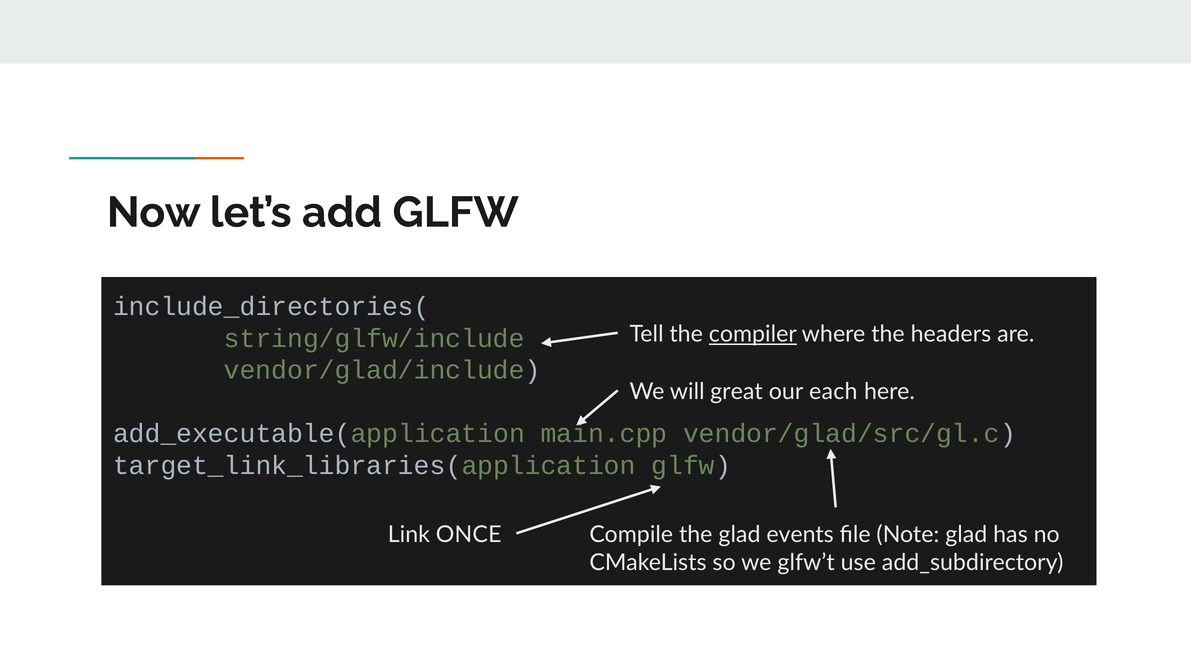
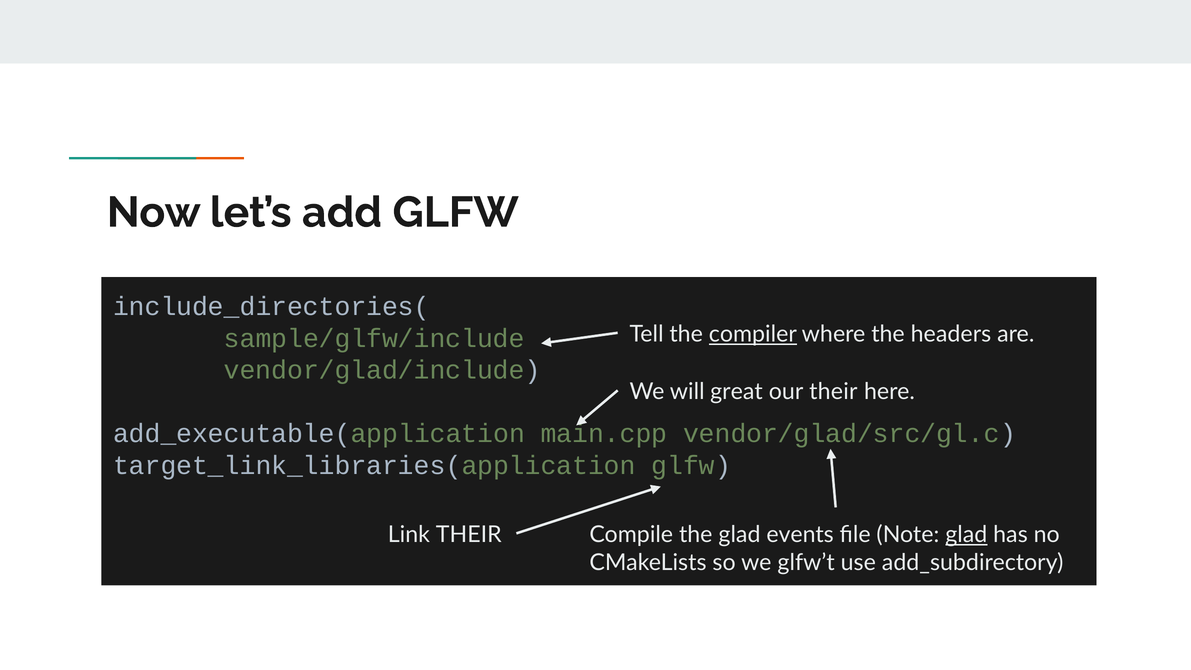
string/glfw/include: string/glfw/include -> sample/glfw/include (374, 338)
our each: each -> their (833, 392)
Link ONCE: ONCE -> THEIR (469, 535)
glad underline: none -> present (966, 535)
